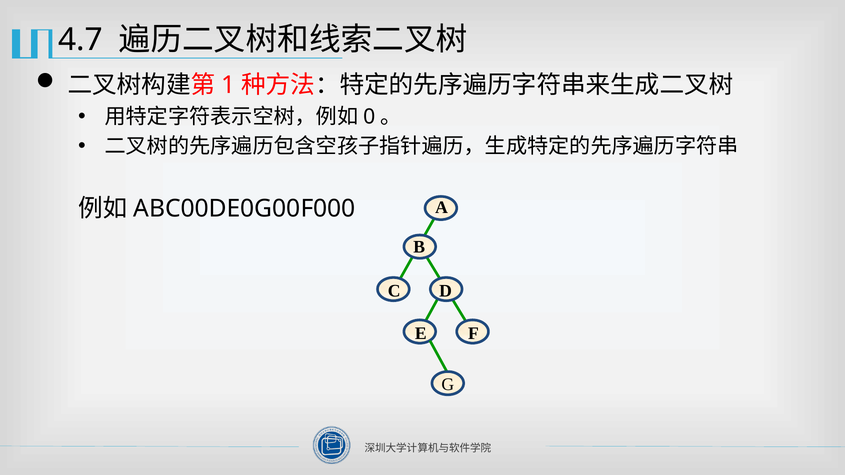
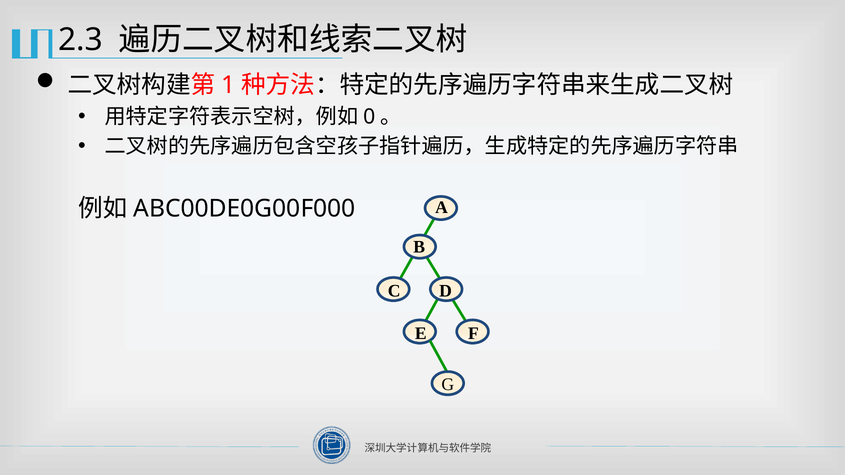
4.7: 4.7 -> 2.3 (81, 40)
